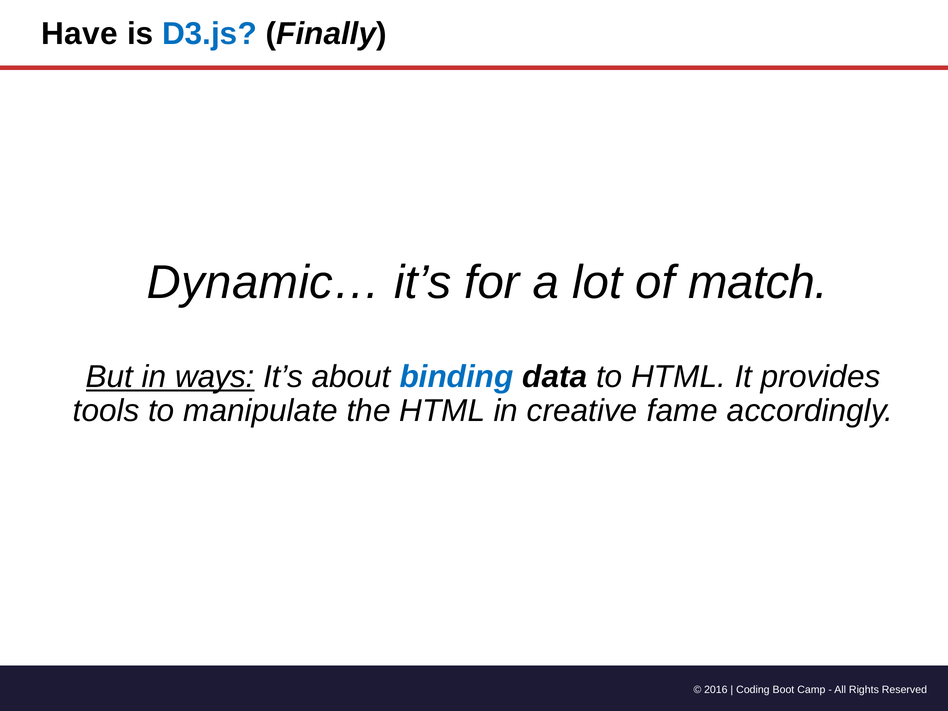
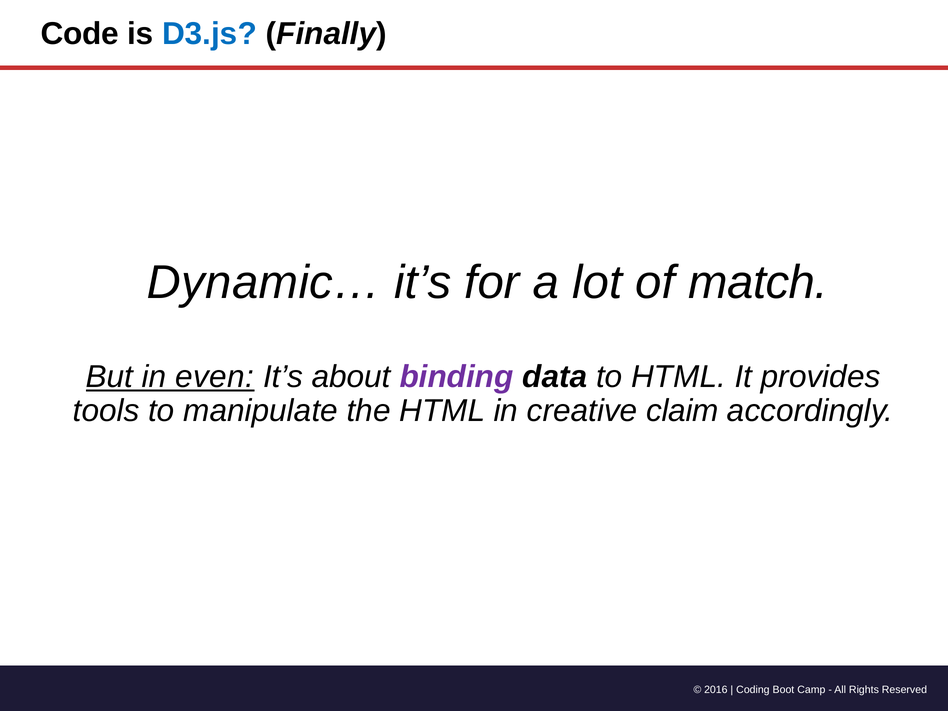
Have: Have -> Code (80, 34)
ways: ways -> even (215, 377)
binding colour: blue -> purple (457, 377)
fame: fame -> claim (682, 411)
